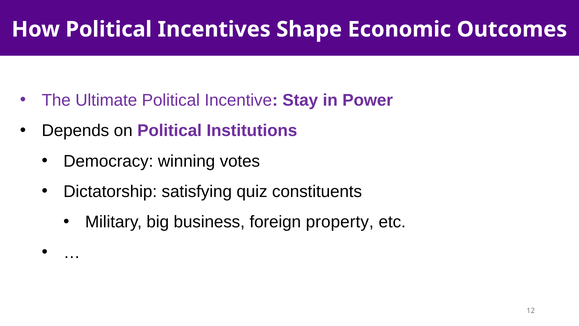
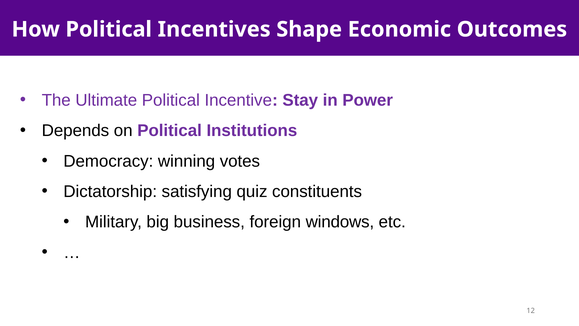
property: property -> windows (340, 222)
